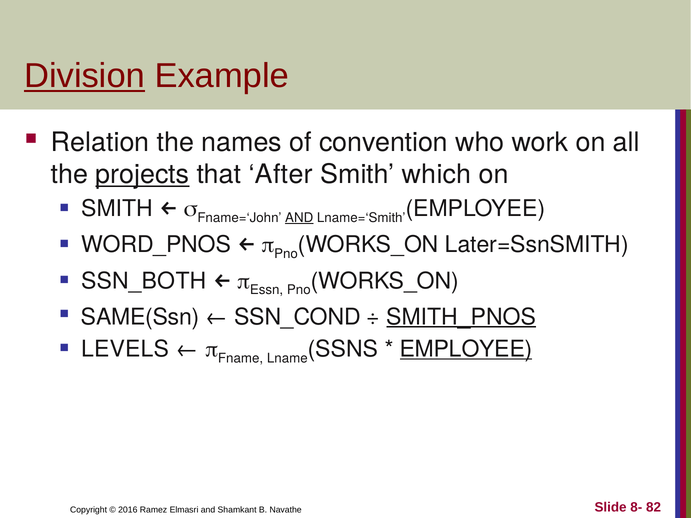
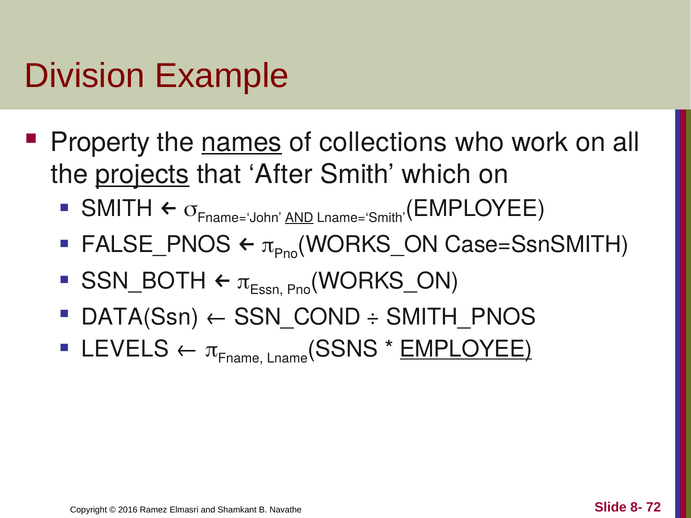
Division underline: present -> none (85, 76)
Relation: Relation -> Property (100, 142)
names underline: none -> present (242, 142)
convention: convention -> collections (383, 142)
WORD_PNOS: WORD_PNOS -> FALSE_PNOS (156, 245)
Later=SsnSMITH: Later=SsnSMITH -> Case=SsnSMITH (537, 245)
SAME(Ssn: SAME(Ssn -> DATA(Ssn (140, 317)
SMITH_PNOS underline: present -> none (461, 317)
82: 82 -> 72 (654, 508)
